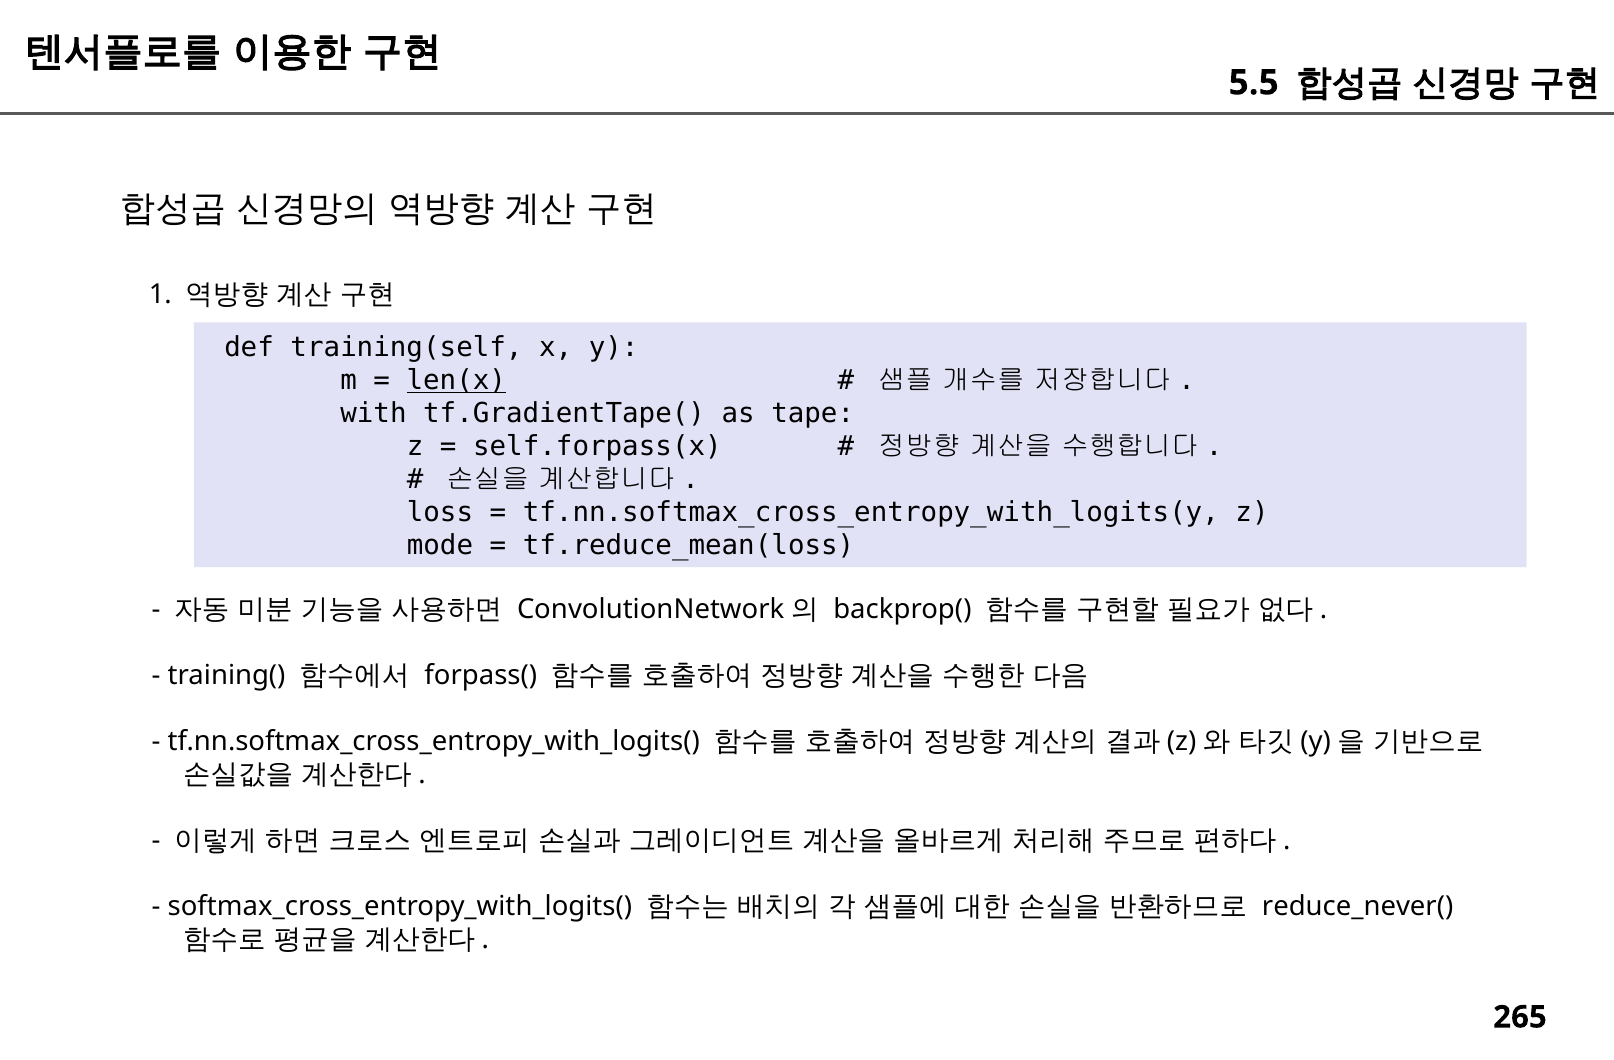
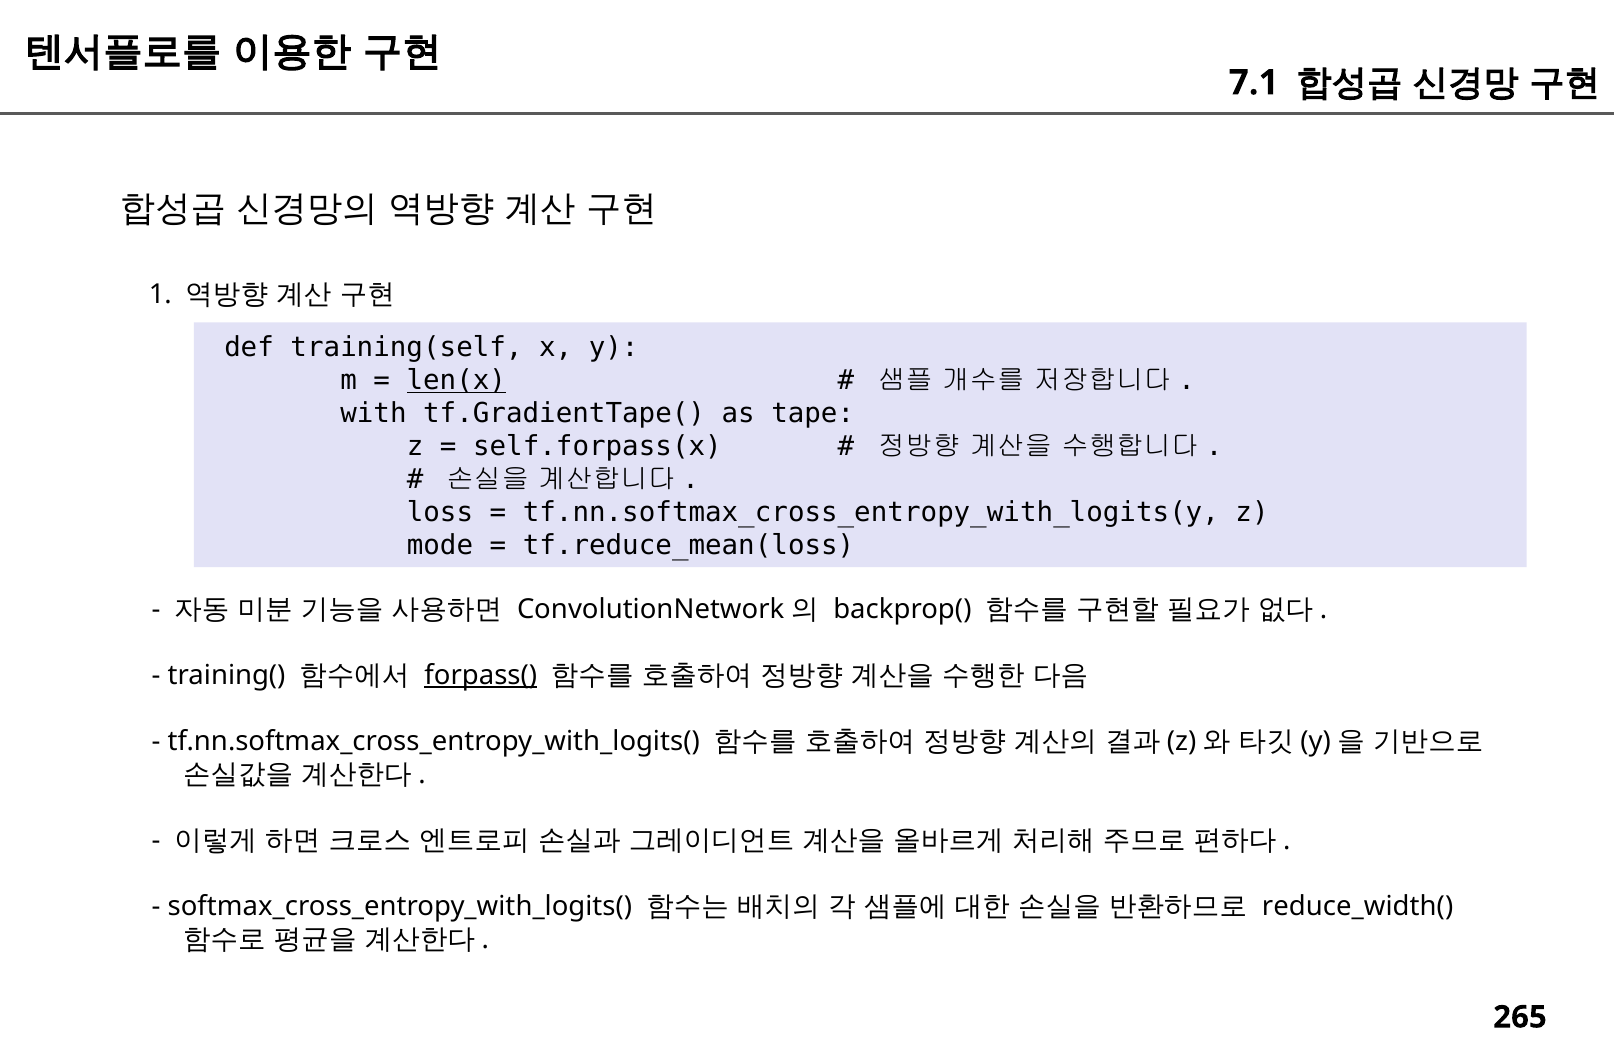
5.5: 5.5 -> 7.1 (1254, 83)
forpass( underline: none -> present (481, 676)
reduce_never(: reduce_never( -> reduce_width( (1358, 907)
